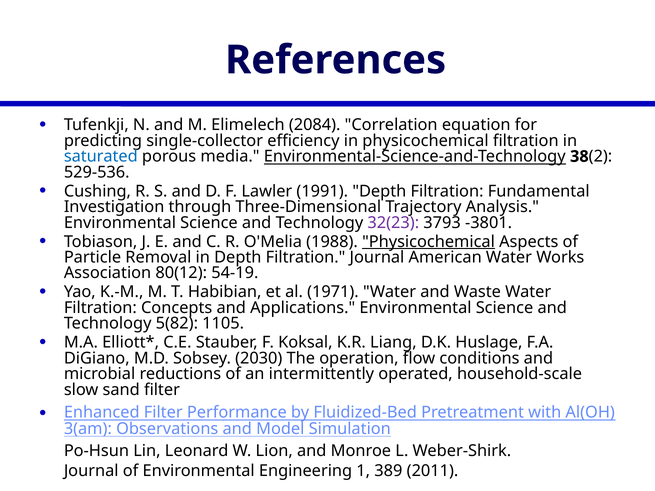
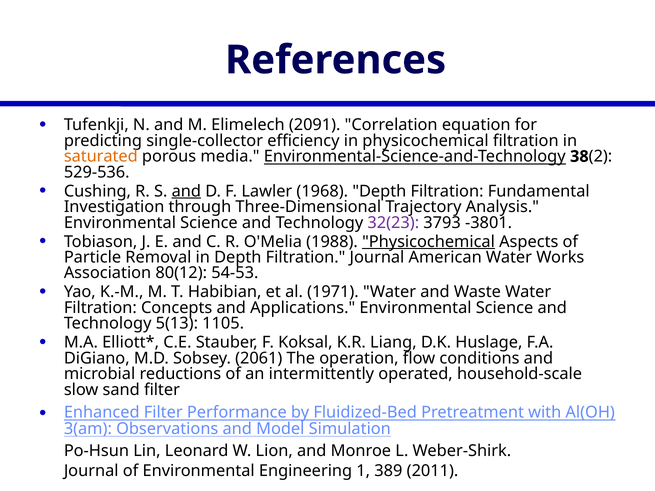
2084: 2084 -> 2091 (315, 125)
saturated colour: blue -> orange (101, 157)
and underline: none -> present (186, 191)
1991: 1991 -> 1968 (322, 191)
54-19: 54-19 -> 54-53 (235, 273)
5(82: 5(82 -> 5(13 (177, 324)
2030: 2030 -> 2061 (259, 358)
